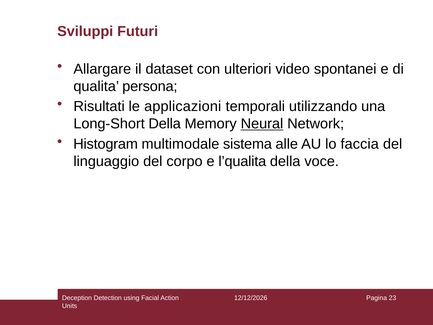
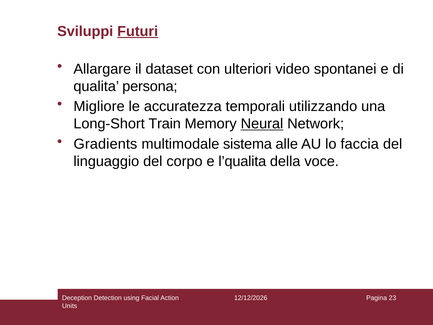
Futuri underline: none -> present (138, 31)
Risultati: Risultati -> Migliore (99, 106)
applicazioni: applicazioni -> accuratezza (183, 106)
Long-Short Della: Della -> Train (165, 124)
Histogram: Histogram -> Gradients (105, 144)
